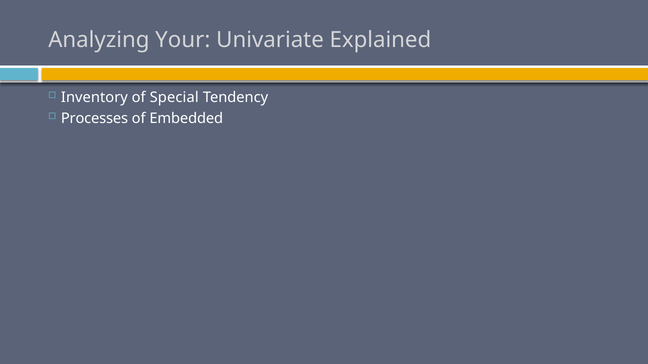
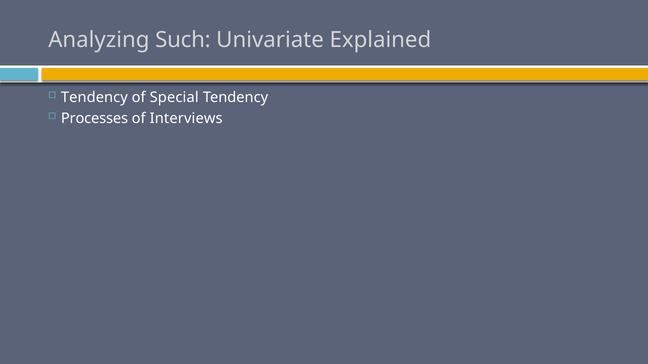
Your: Your -> Such (183, 40)
Inventory: Inventory -> Tendency (94, 97)
Embedded: Embedded -> Interviews (186, 118)
